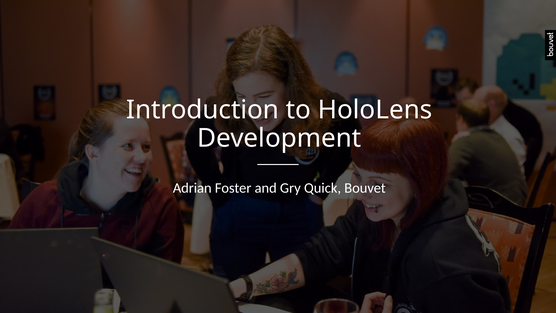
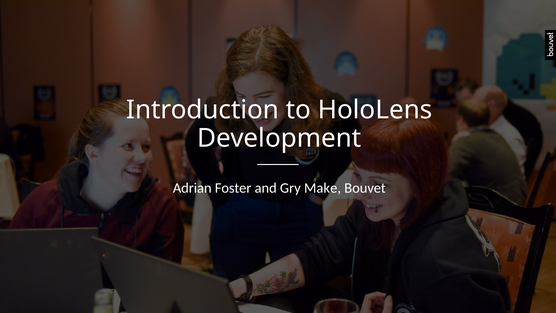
Quick: Quick -> Make (322, 188)
